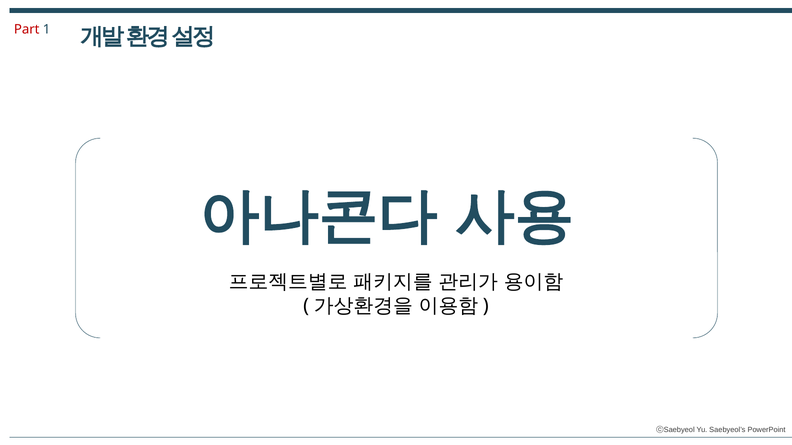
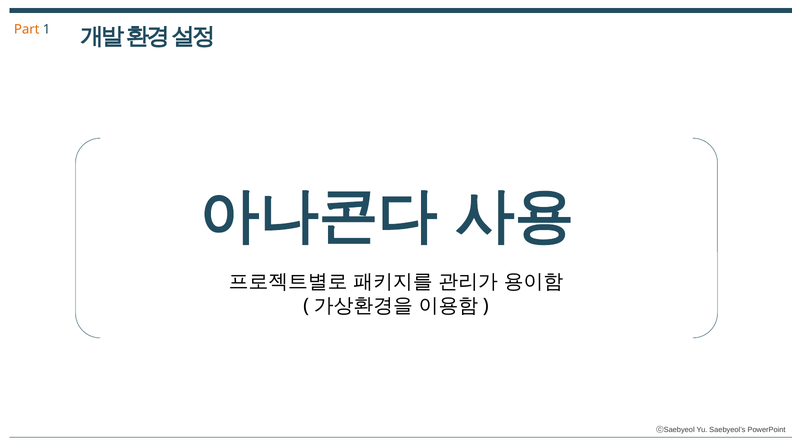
Part colour: red -> orange (27, 29)
